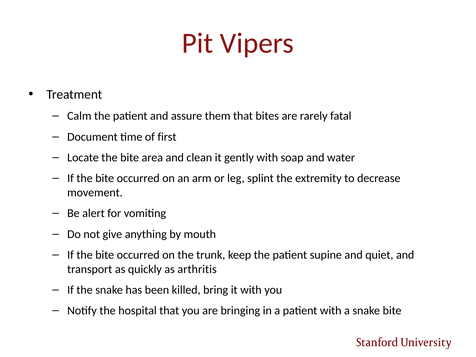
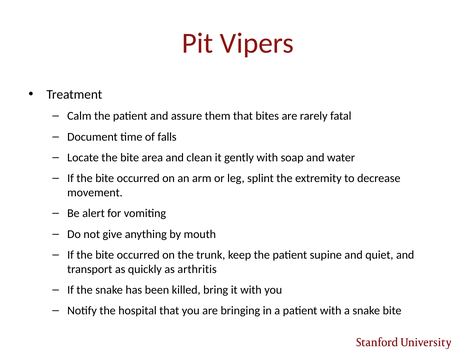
first: first -> falls (167, 137)
